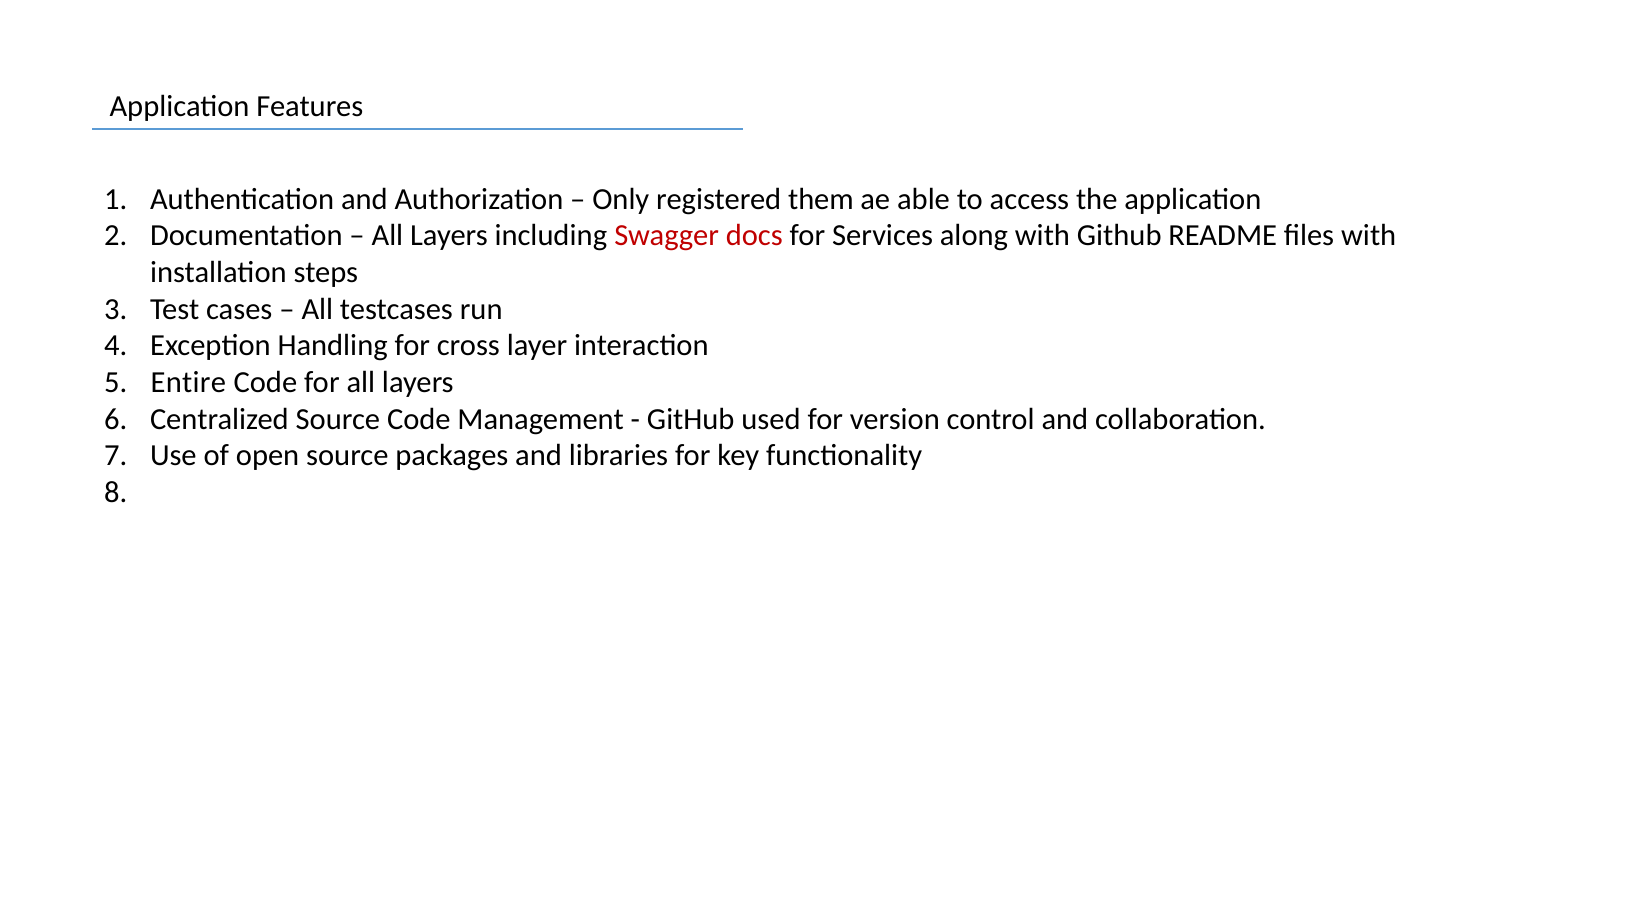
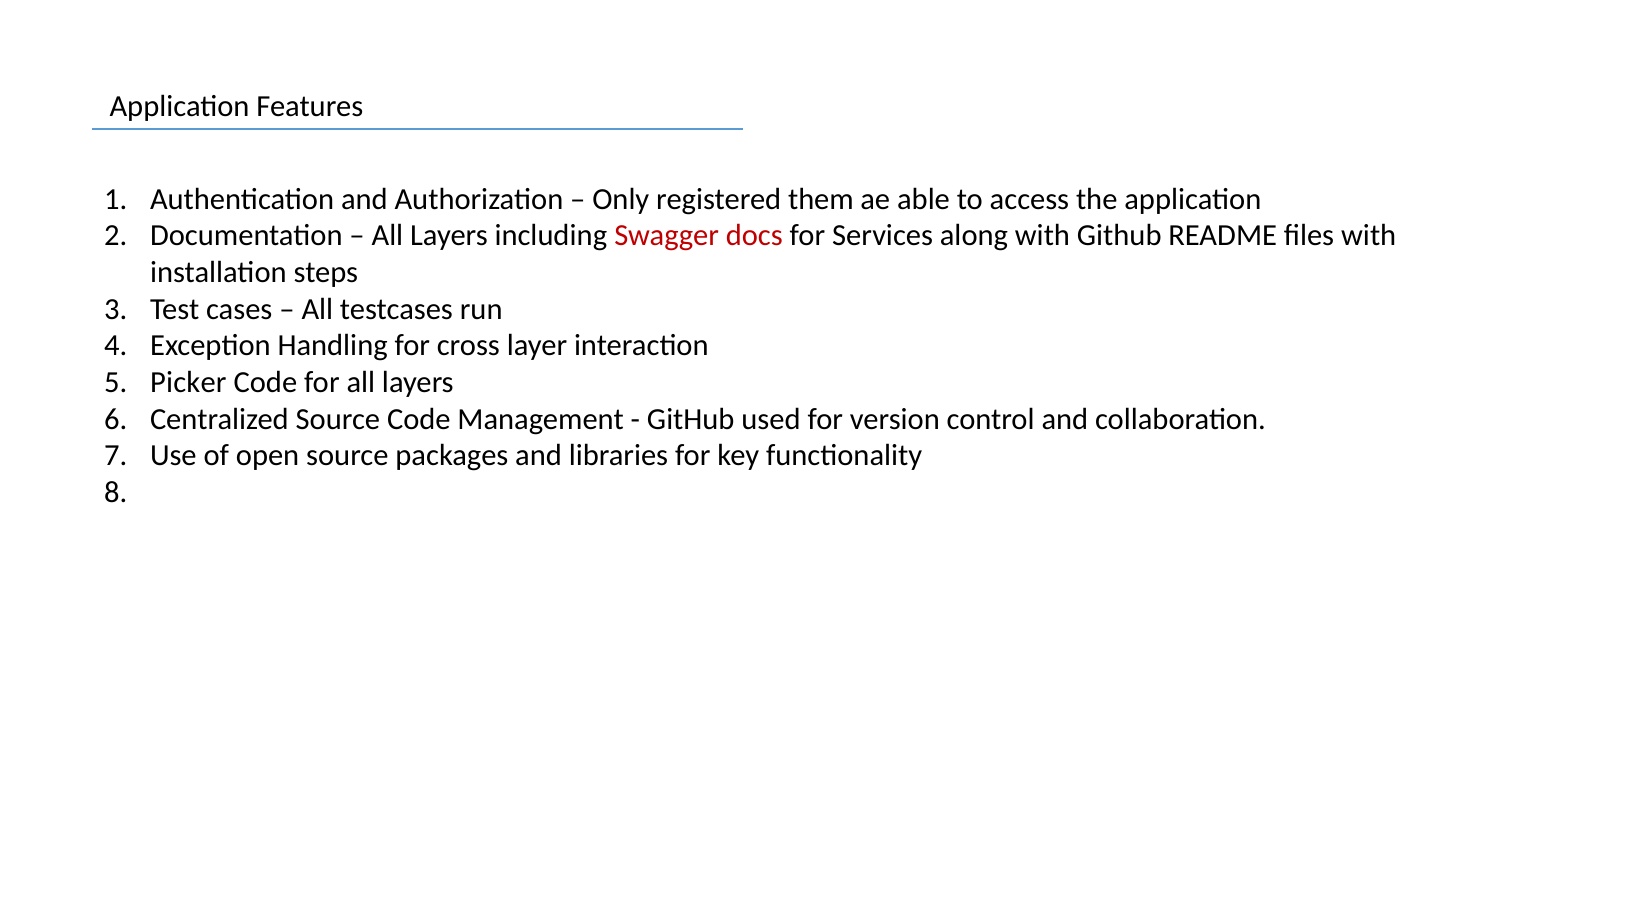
Entire: Entire -> Picker (188, 382)
